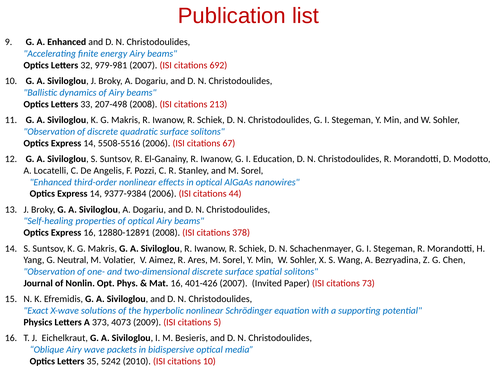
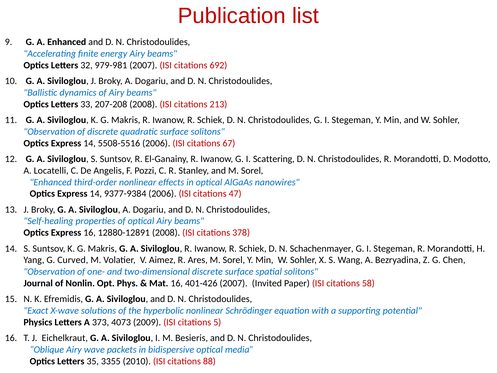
207-498: 207-498 -> 207-208 (111, 104)
Education: Education -> Scattering (274, 159)
44: 44 -> 47 (235, 194)
Neutral: Neutral -> Curved (73, 260)
73: 73 -> 58 (368, 283)
5242: 5242 -> 3355 (111, 361)
citations 10: 10 -> 88 (209, 361)
